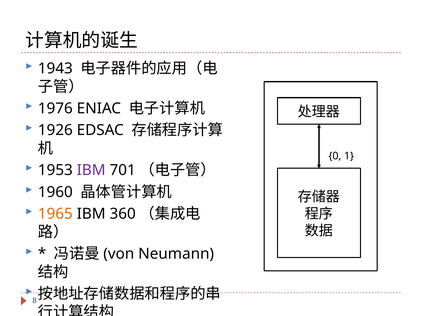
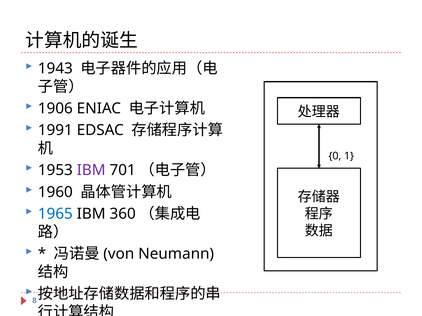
1976: 1976 -> 1906 (55, 109)
1926: 1926 -> 1991 (55, 130)
1965 colour: orange -> blue (55, 214)
